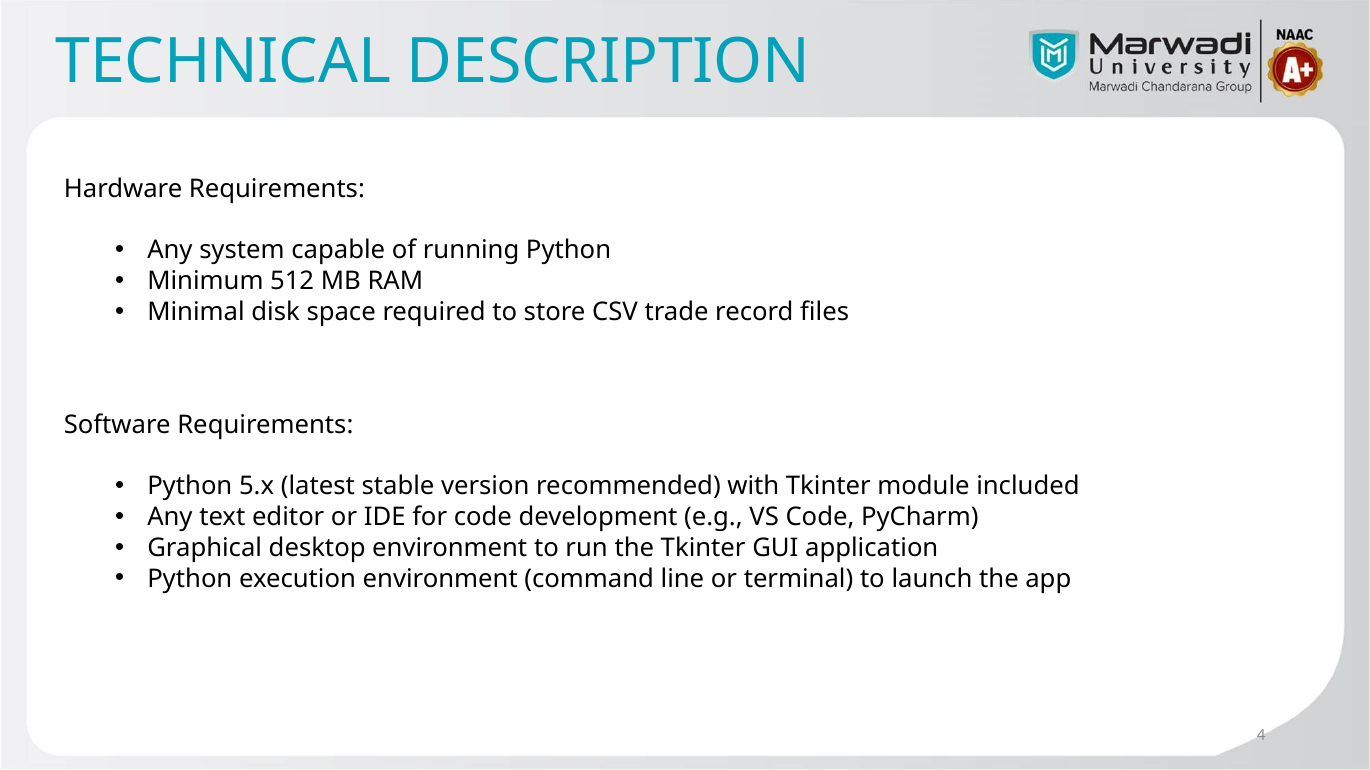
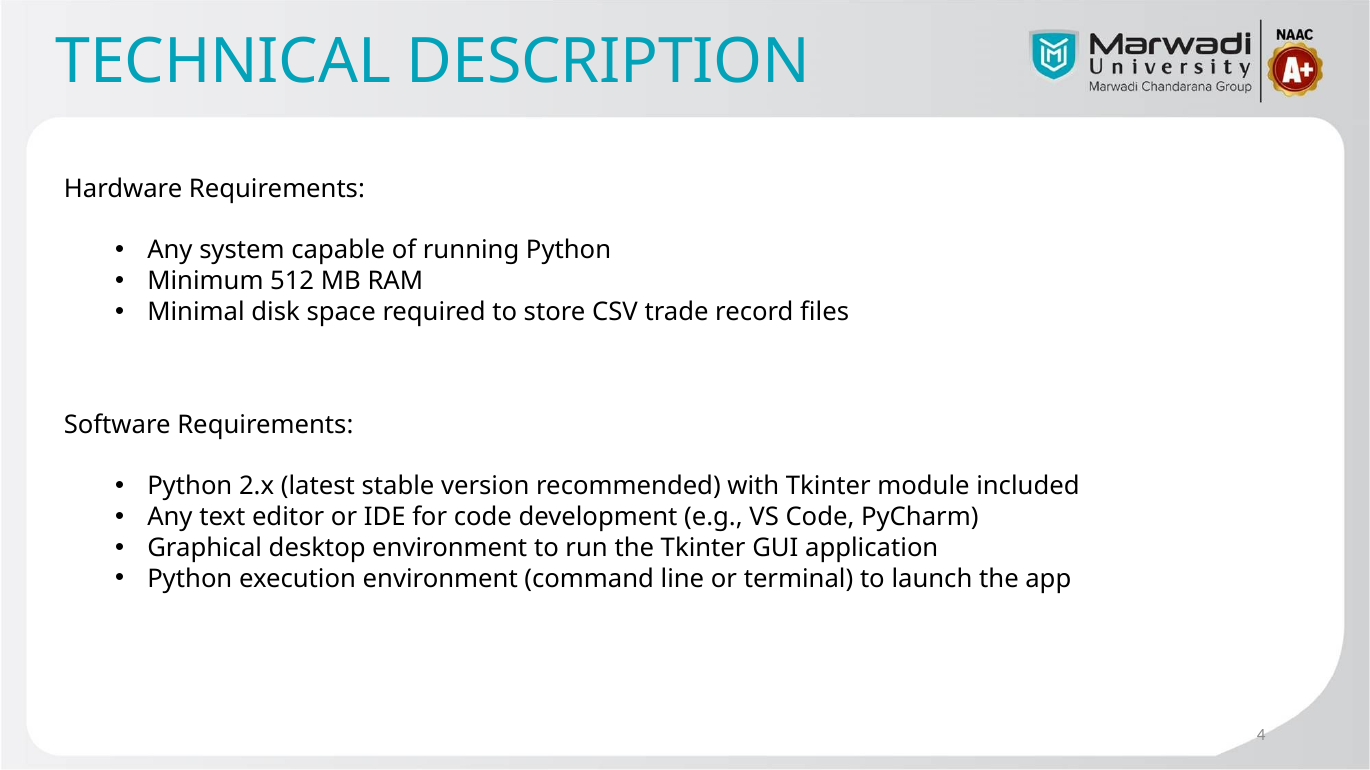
5.x: 5.x -> 2.x (257, 487)
